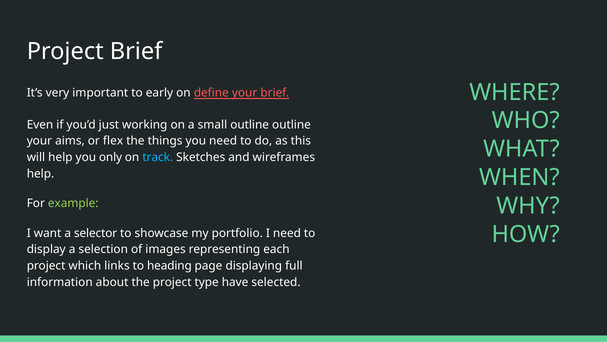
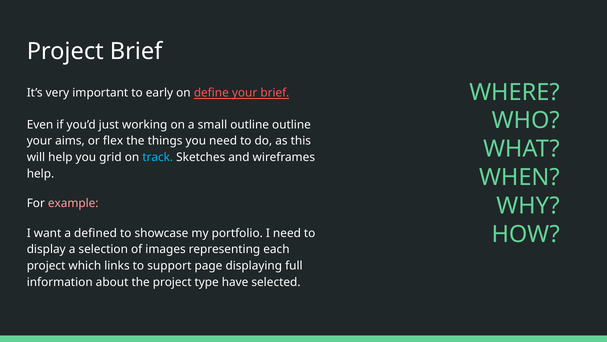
only: only -> grid (110, 157)
example colour: light green -> pink (73, 203)
selector: selector -> defined (96, 233)
heading: heading -> support (169, 265)
